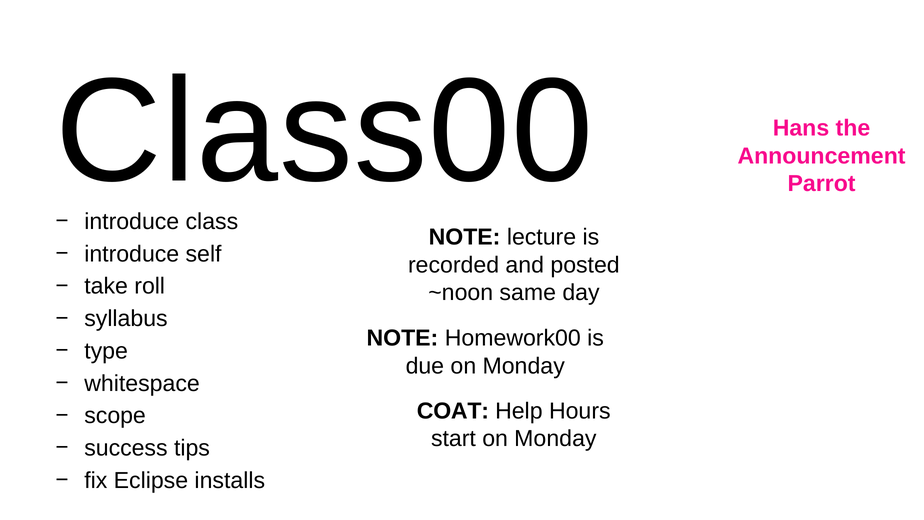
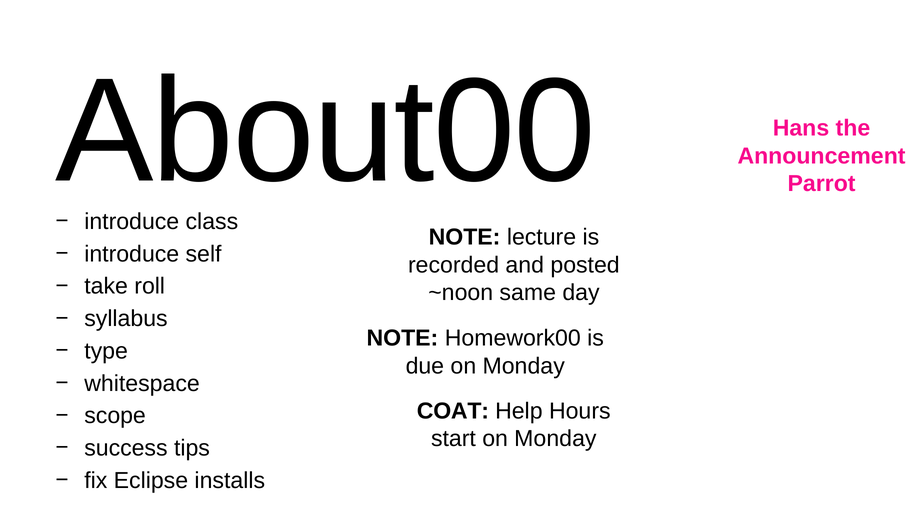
Class00: Class00 -> About00 (325, 132)
